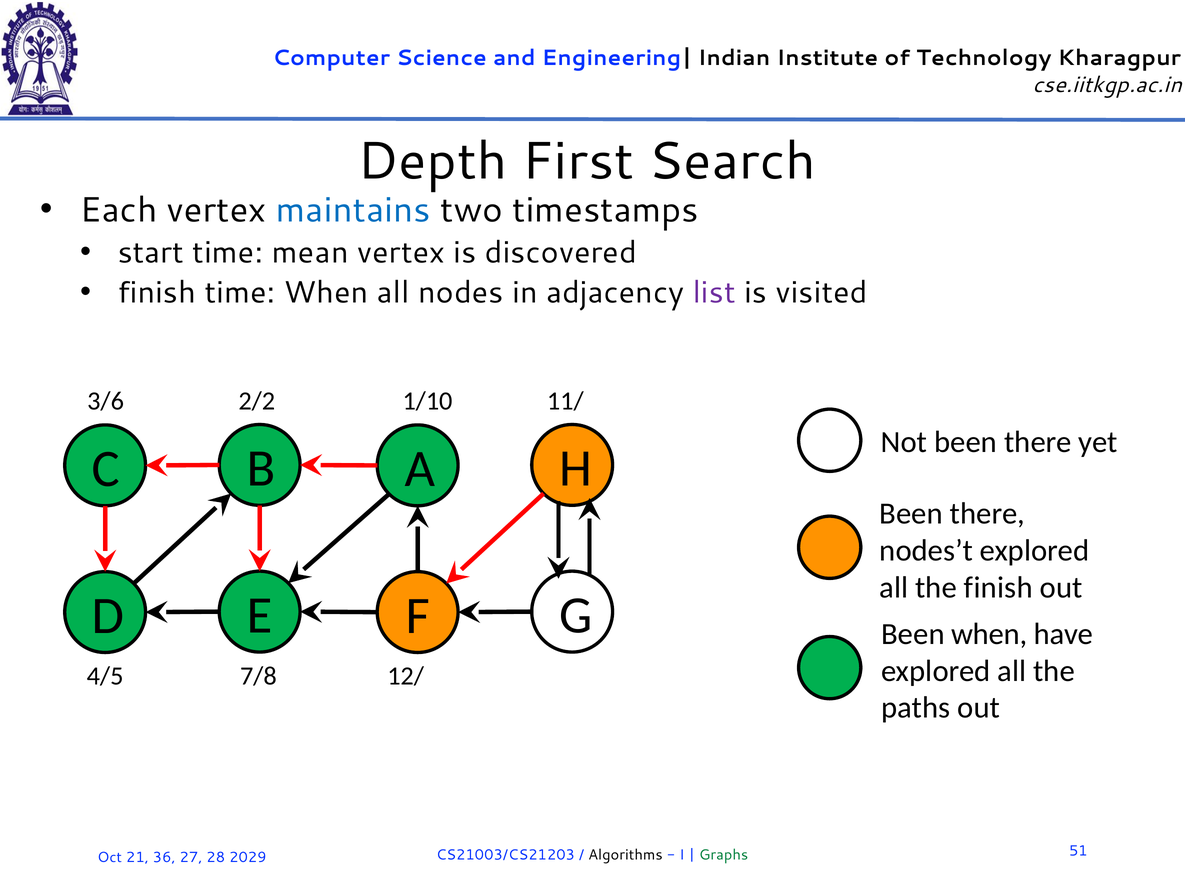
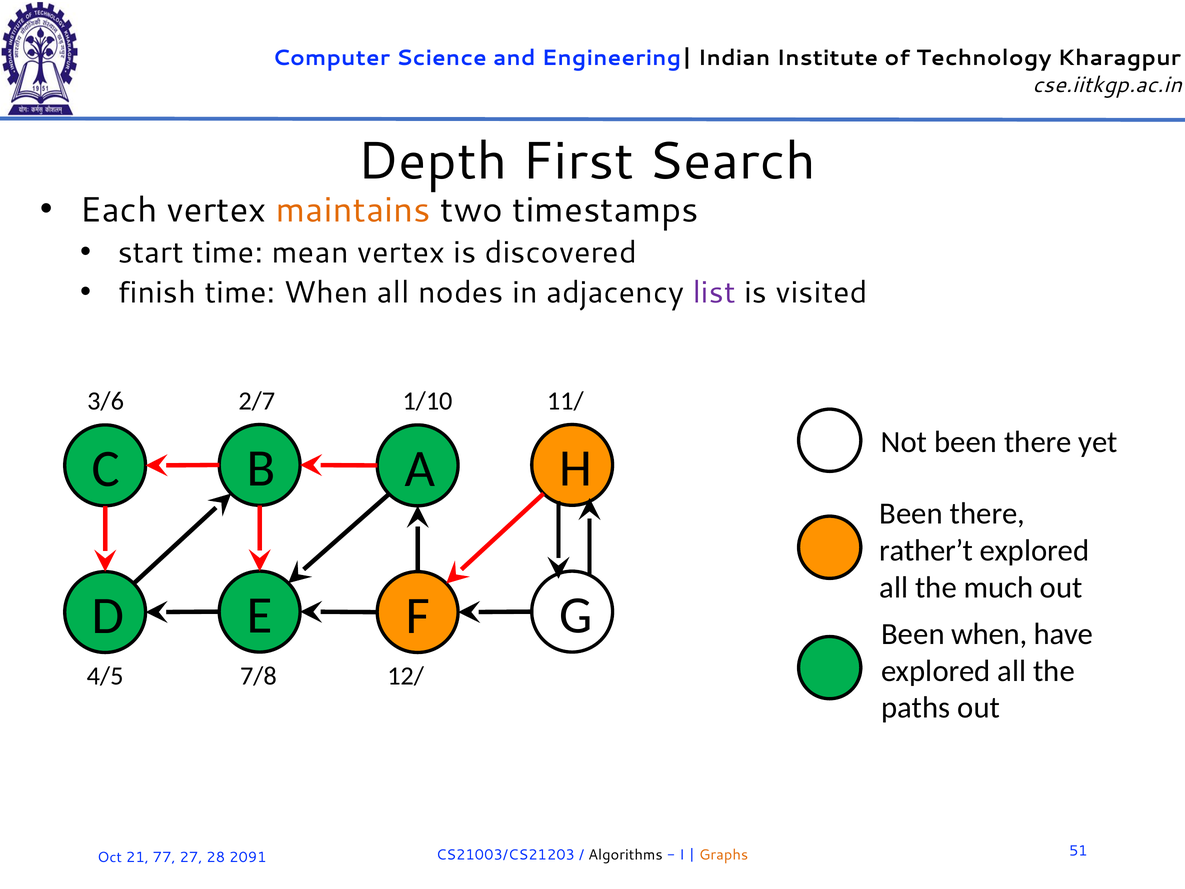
maintains colour: blue -> orange (353, 210)
2/2: 2/2 -> 2/7 (257, 401)
nodes’t: nodes’t -> rather’t (926, 550)
the finish: finish -> much (999, 587)
36: 36 -> 77 (164, 857)
2029: 2029 -> 2091 (248, 857)
Graphs colour: green -> orange (724, 854)
